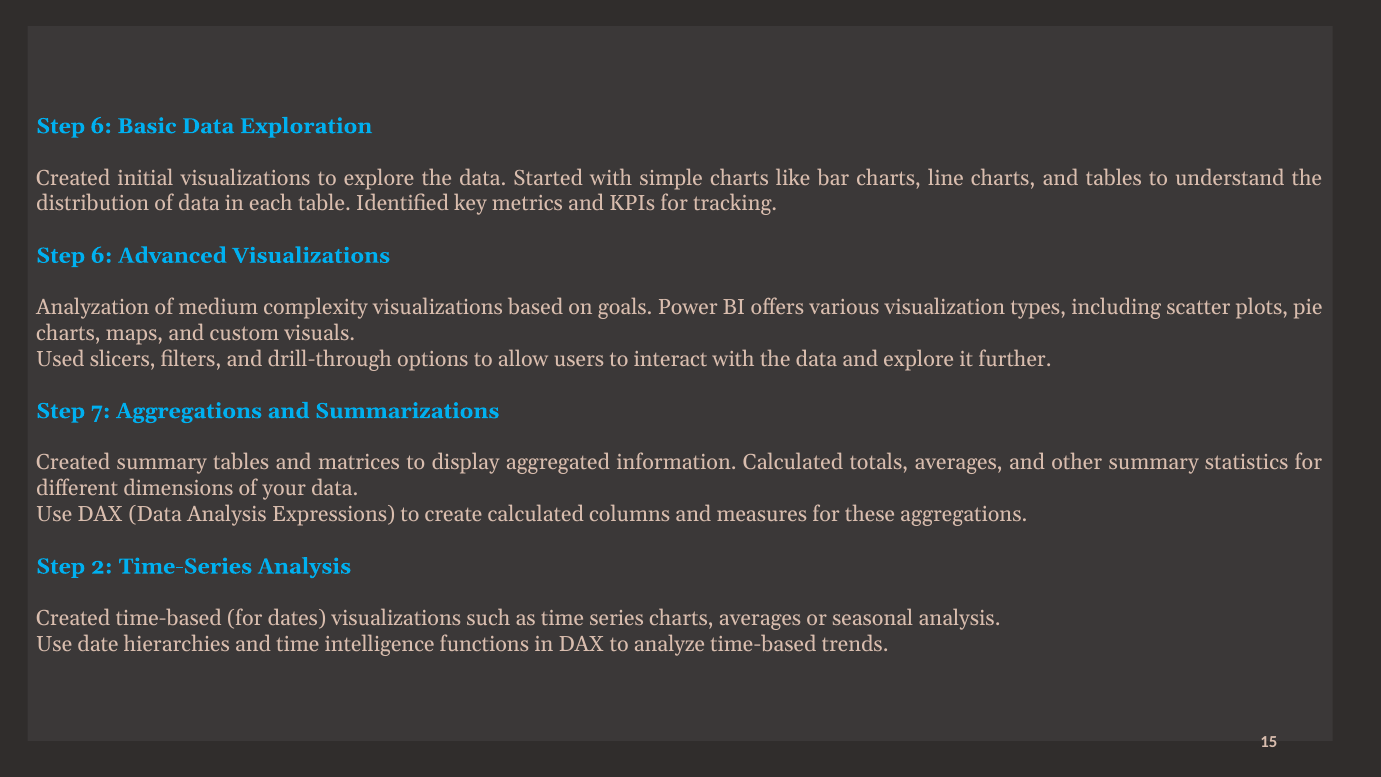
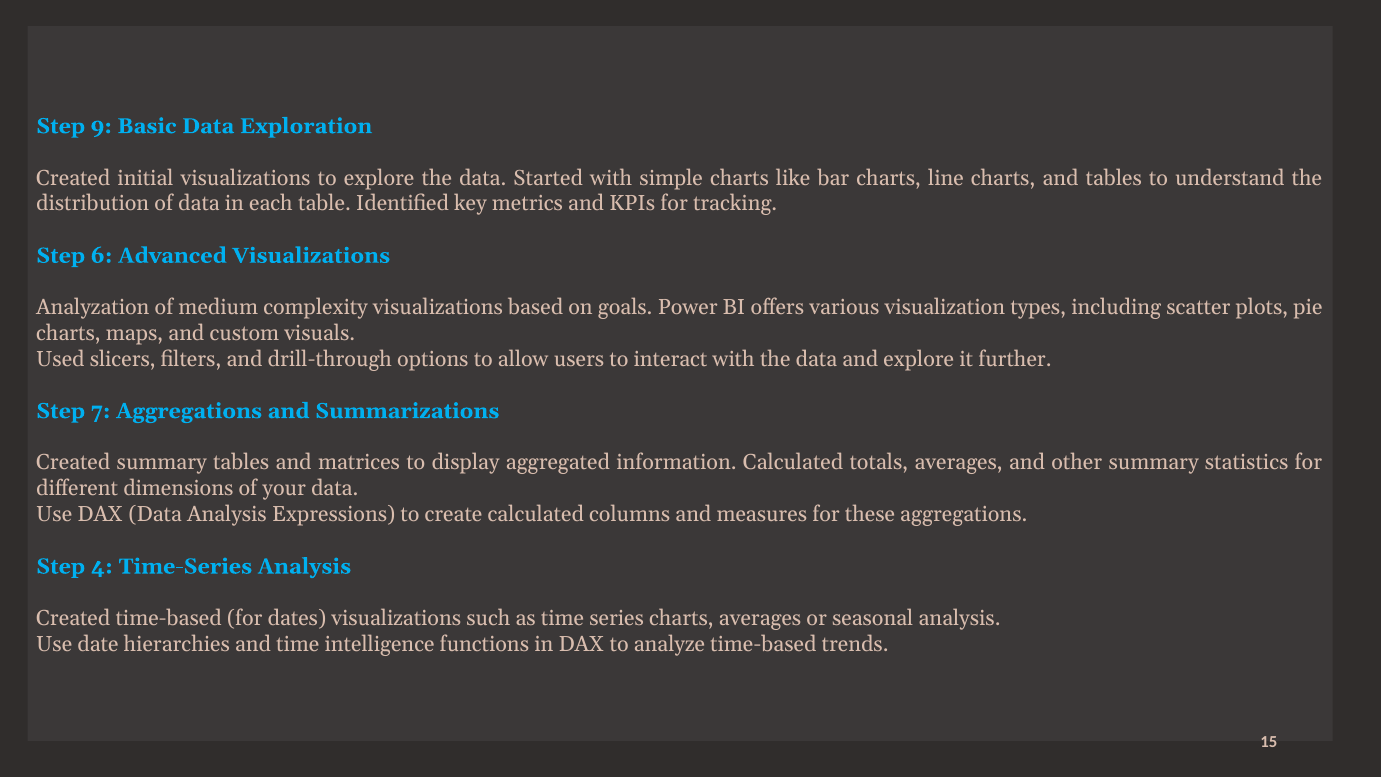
6: 6 -> 9 (101, 126)
2: 2 -> 4 (102, 566)
